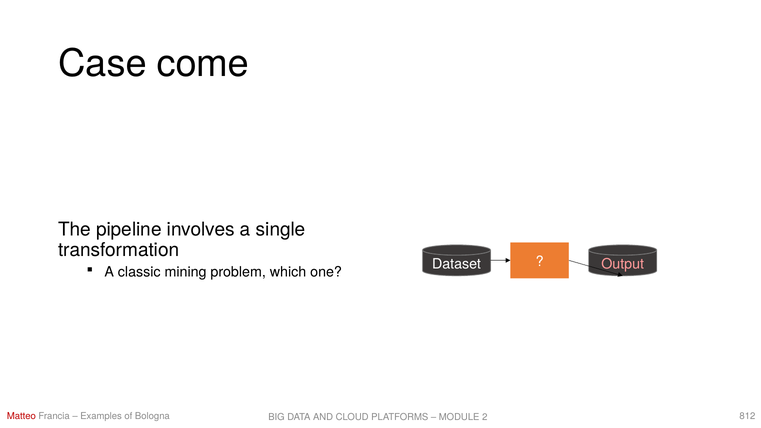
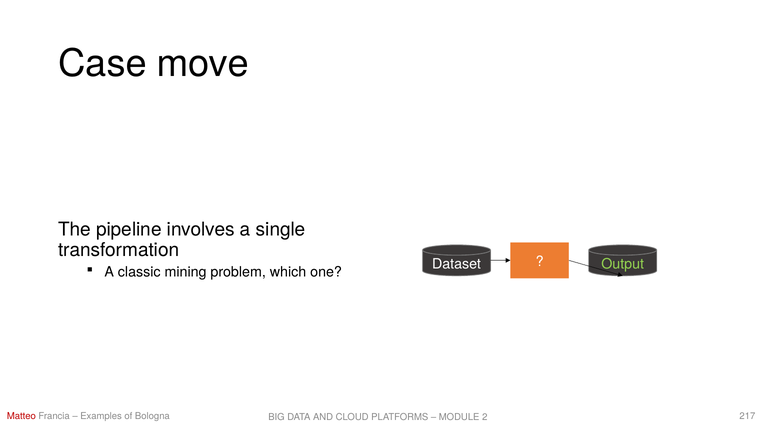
come: come -> move (203, 64)
Output colour: pink -> light green (623, 264)
812: 812 -> 217 (747, 416)
